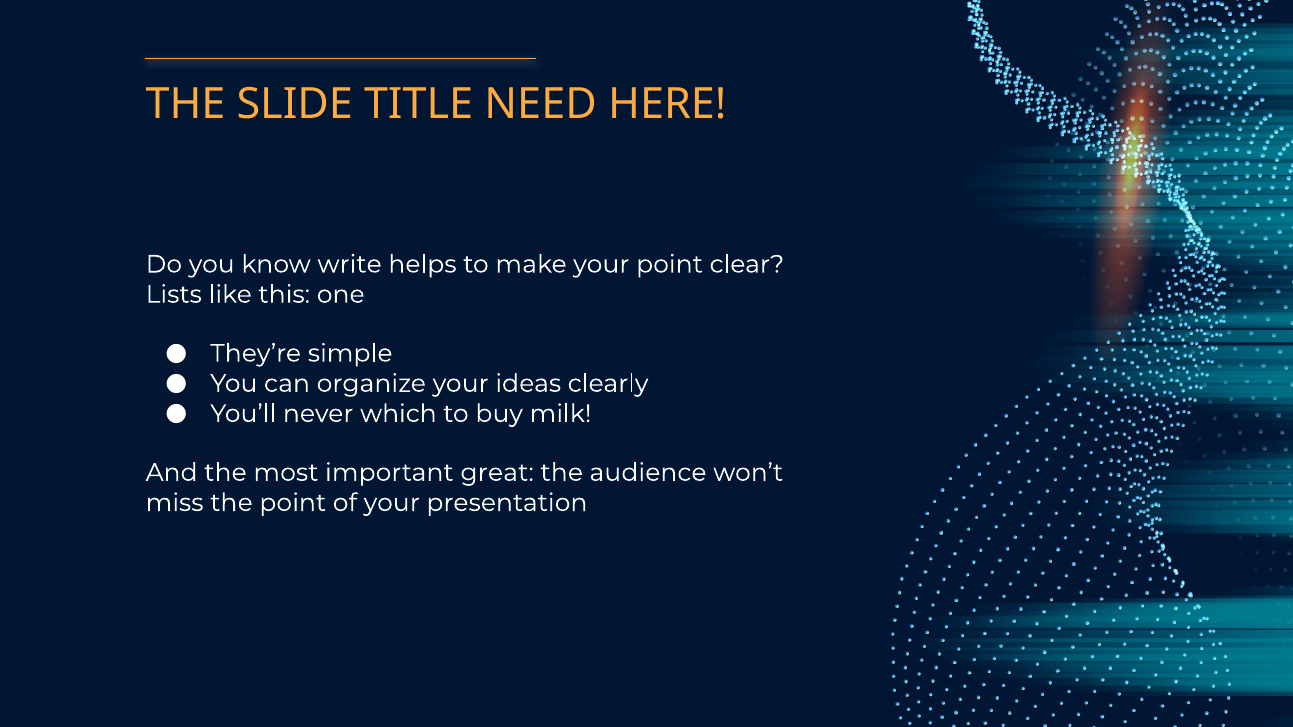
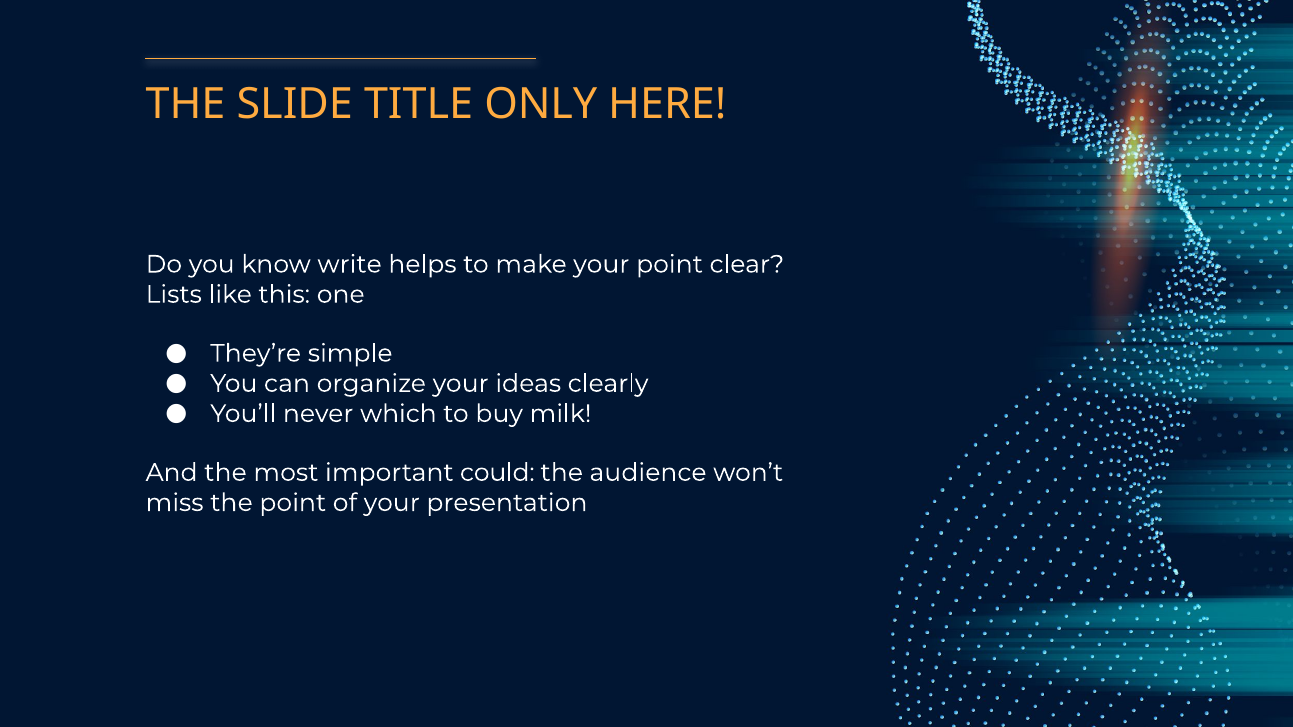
NEED: NEED -> ONLY (541, 105)
great: great -> could (497, 473)
